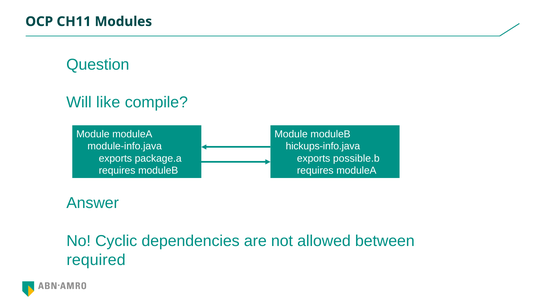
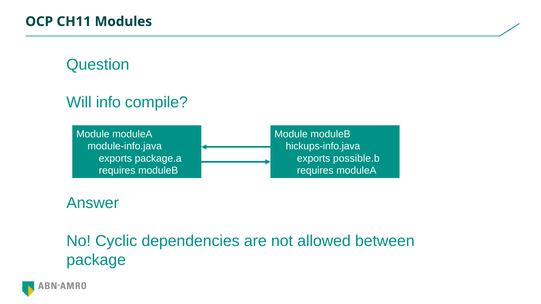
like: like -> info (108, 102)
required: required -> package (96, 260)
